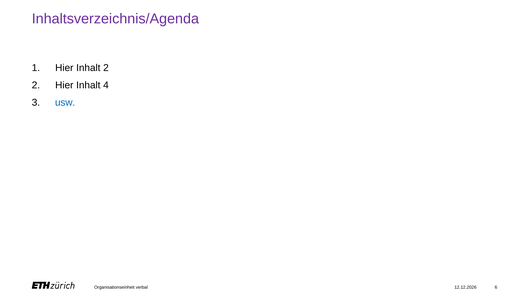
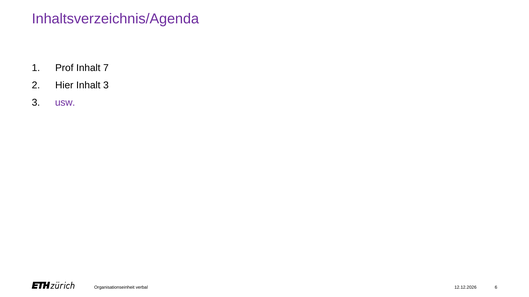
1 Hier: Hier -> Prof (64, 68)
Inhalt 2: 2 -> 7 (106, 68)
Inhalt 4: 4 -> 3 (106, 85)
usw colour: blue -> purple (65, 103)
